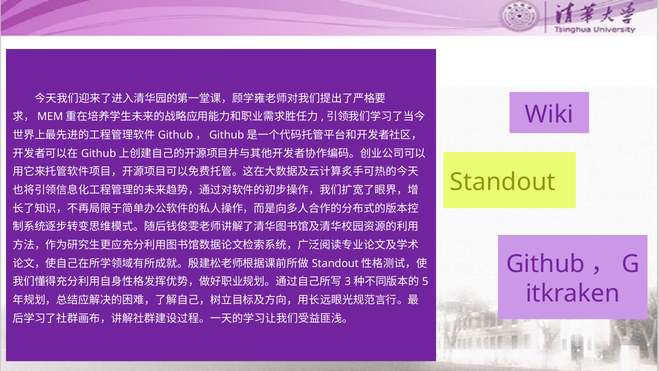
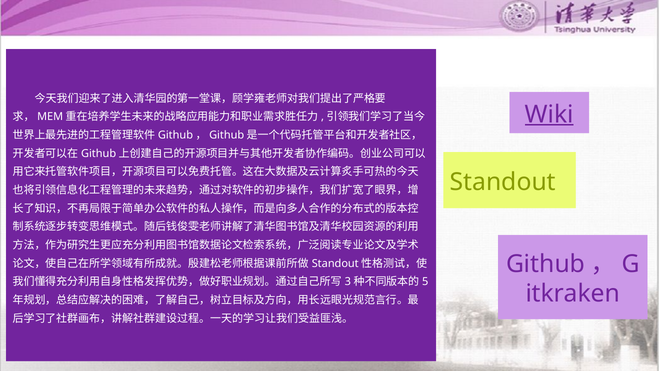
Wiki underline: none -> present (549, 114)
